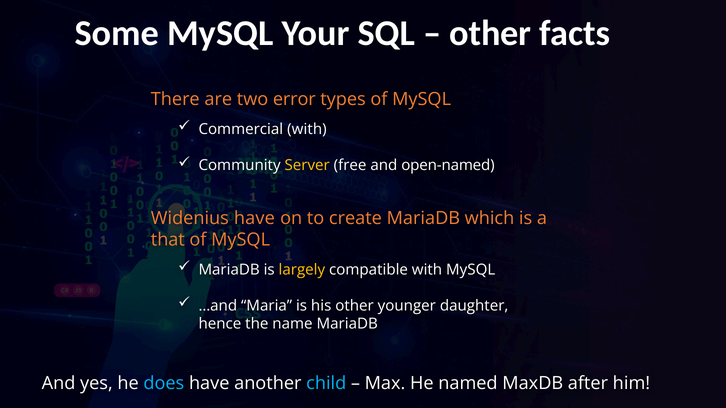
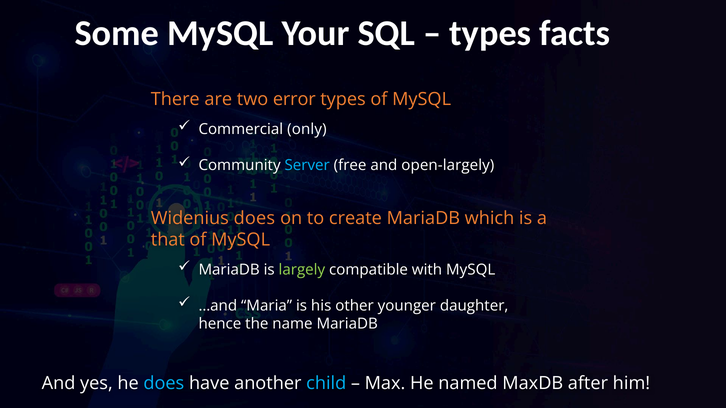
other: other -> types (490, 33)
Commercial with: with -> only (307, 129)
Server colour: yellow -> light blue (307, 166)
open-named: open-named -> open-largely (448, 166)
Widenius have: have -> does (254, 218)
largely colour: yellow -> light green (302, 270)
